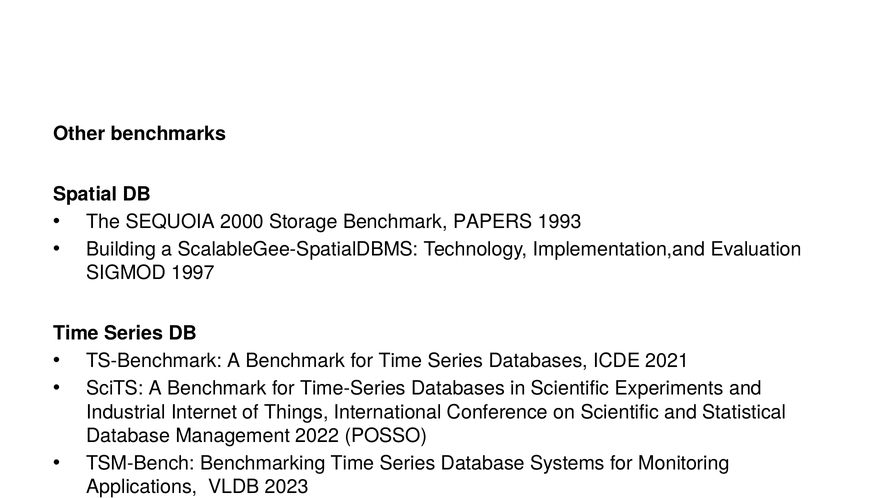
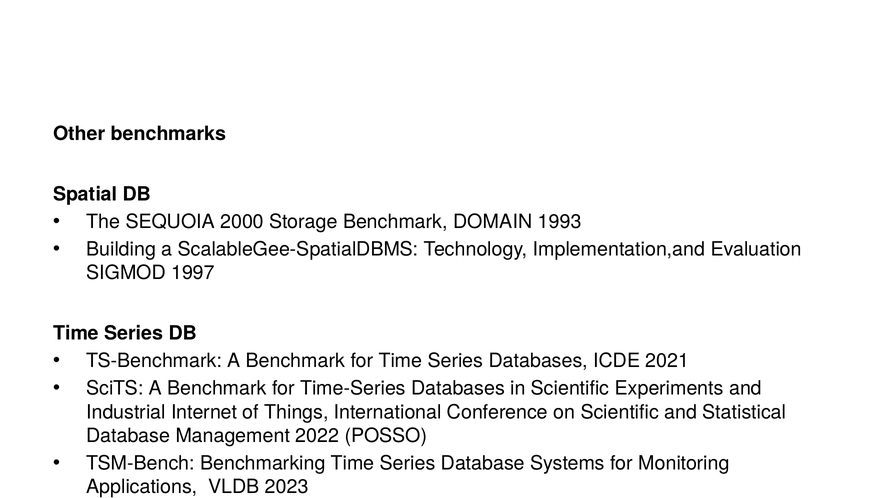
PAPERS: PAPERS -> DOMAIN (493, 222)
